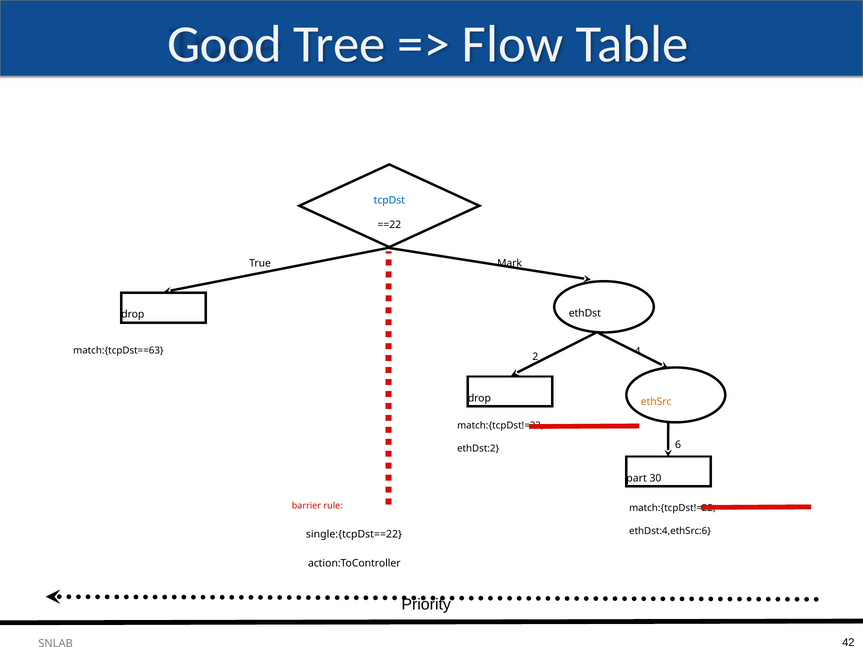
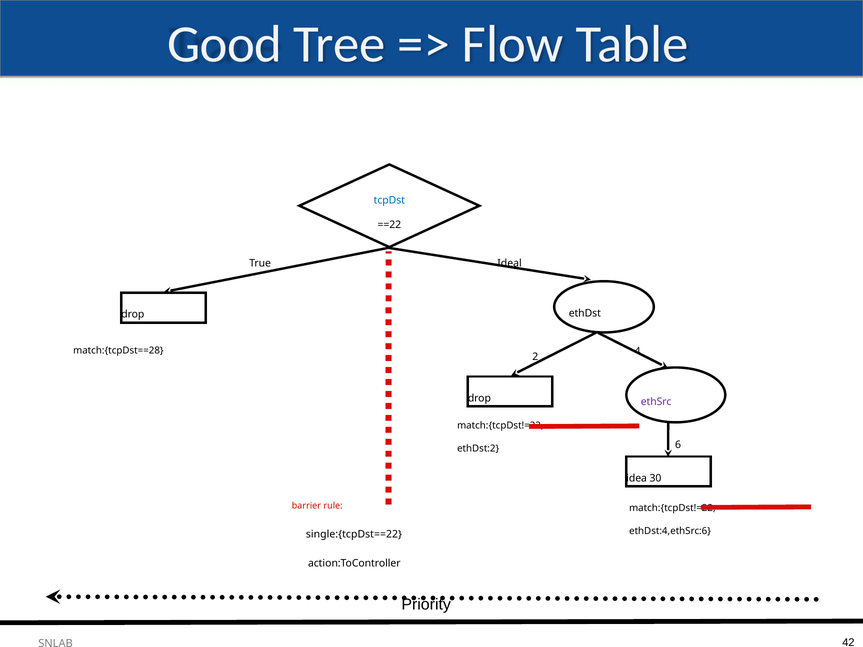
Mark: Mark -> Ideal (510, 263)
match:{tcpDst==63: match:{tcpDst==63 -> match:{tcpDst==28 (118, 351)
ethSrc colour: orange -> purple (656, 402)
part: part -> idea (637, 478)
